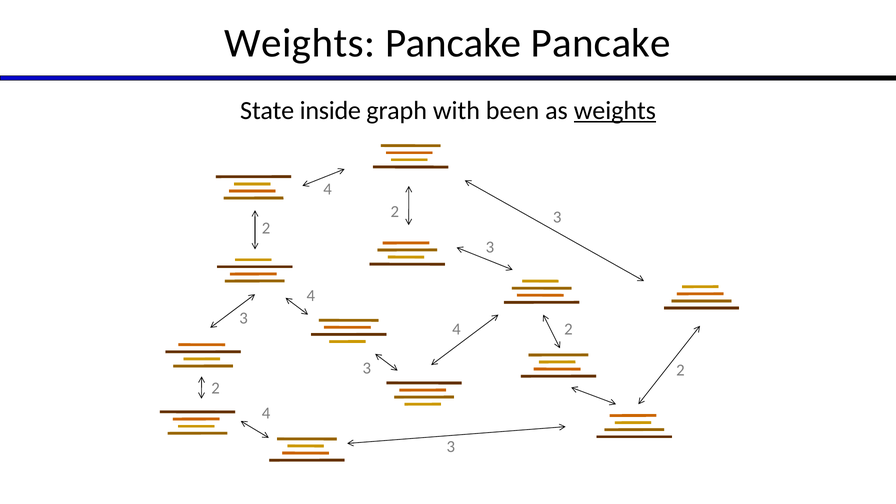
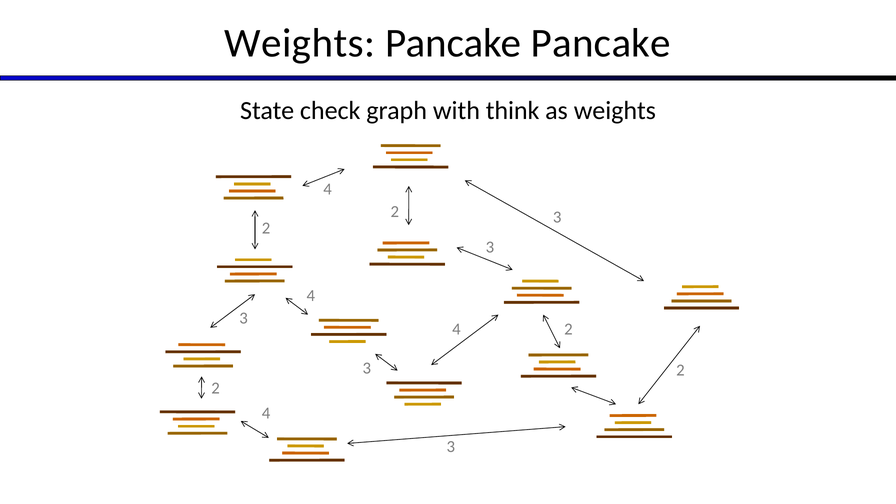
inside: inside -> check (330, 110)
been: been -> think (513, 110)
weights underline: present -> none (615, 110)
